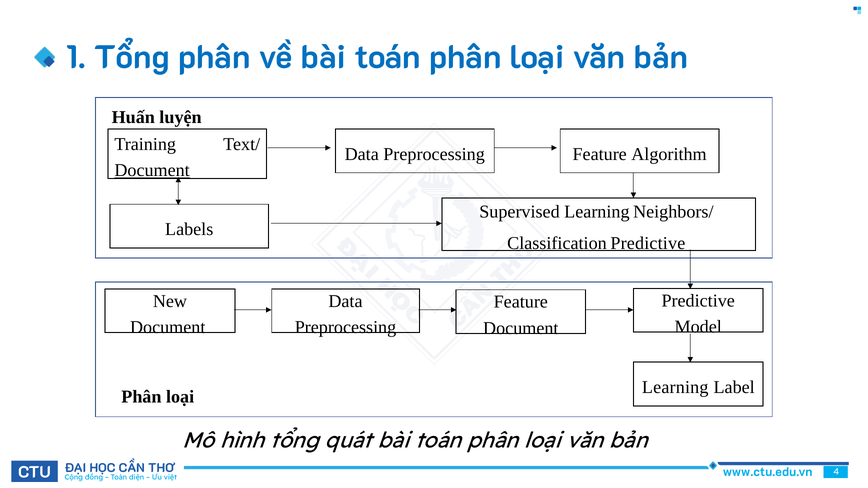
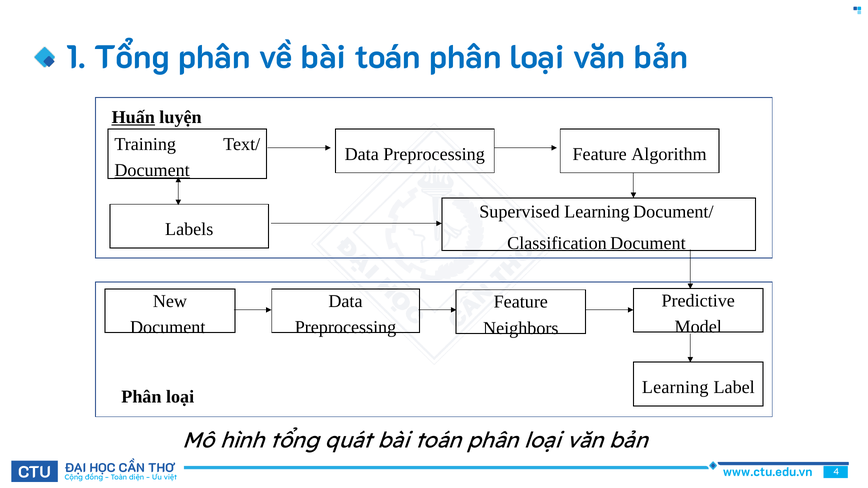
Huấn underline: none -> present (133, 117)
Neighbors/: Neighbors/ -> Document/ (673, 212)
Classification Predictive: Predictive -> Document (648, 243)
Document: Document -> Neighbors (521, 328)
